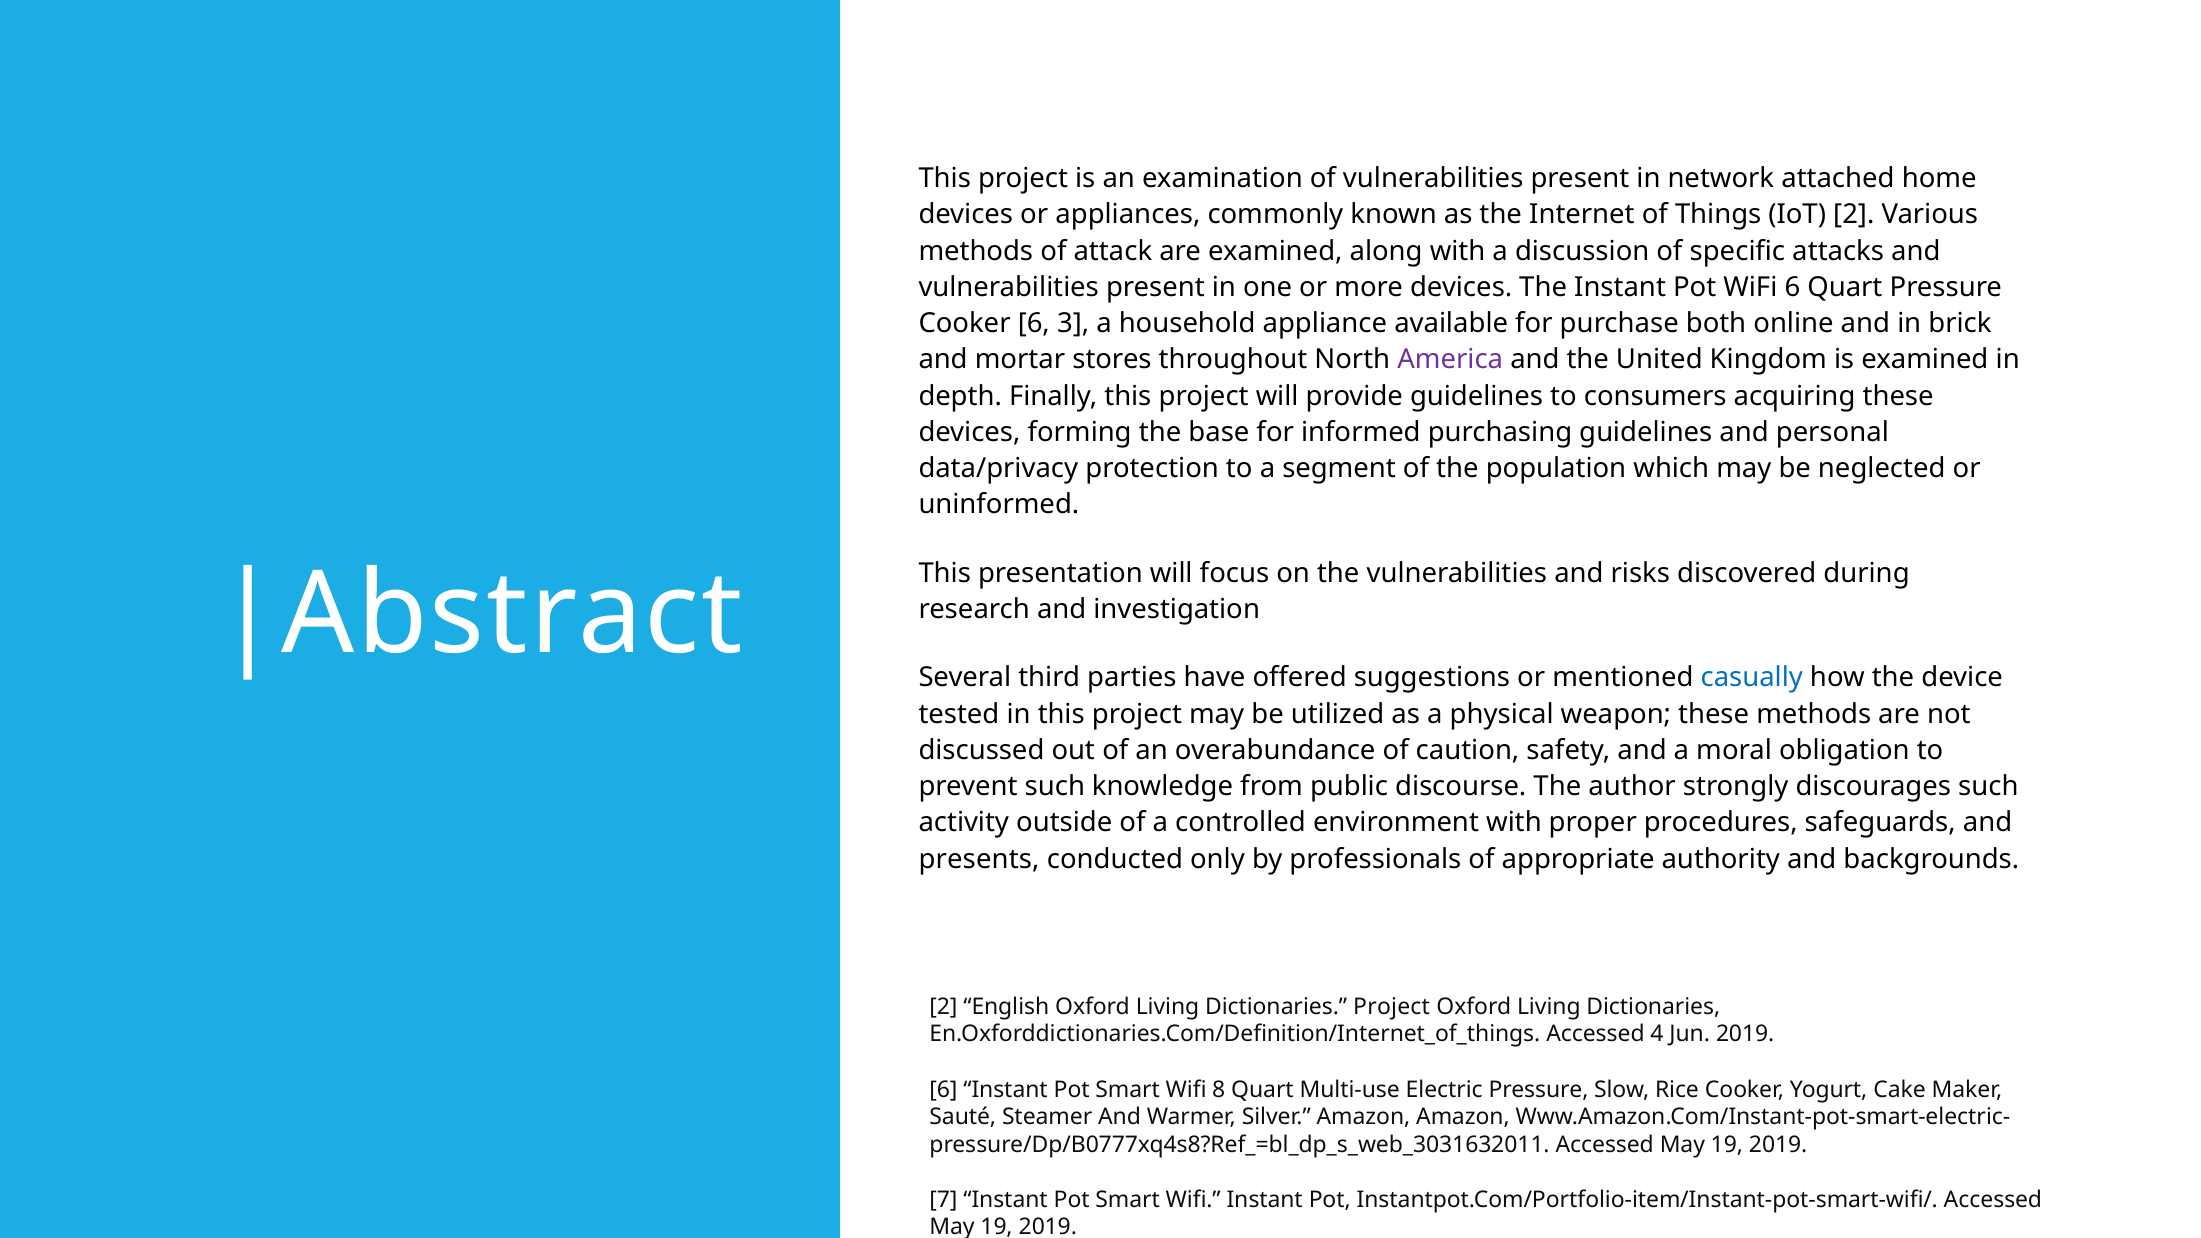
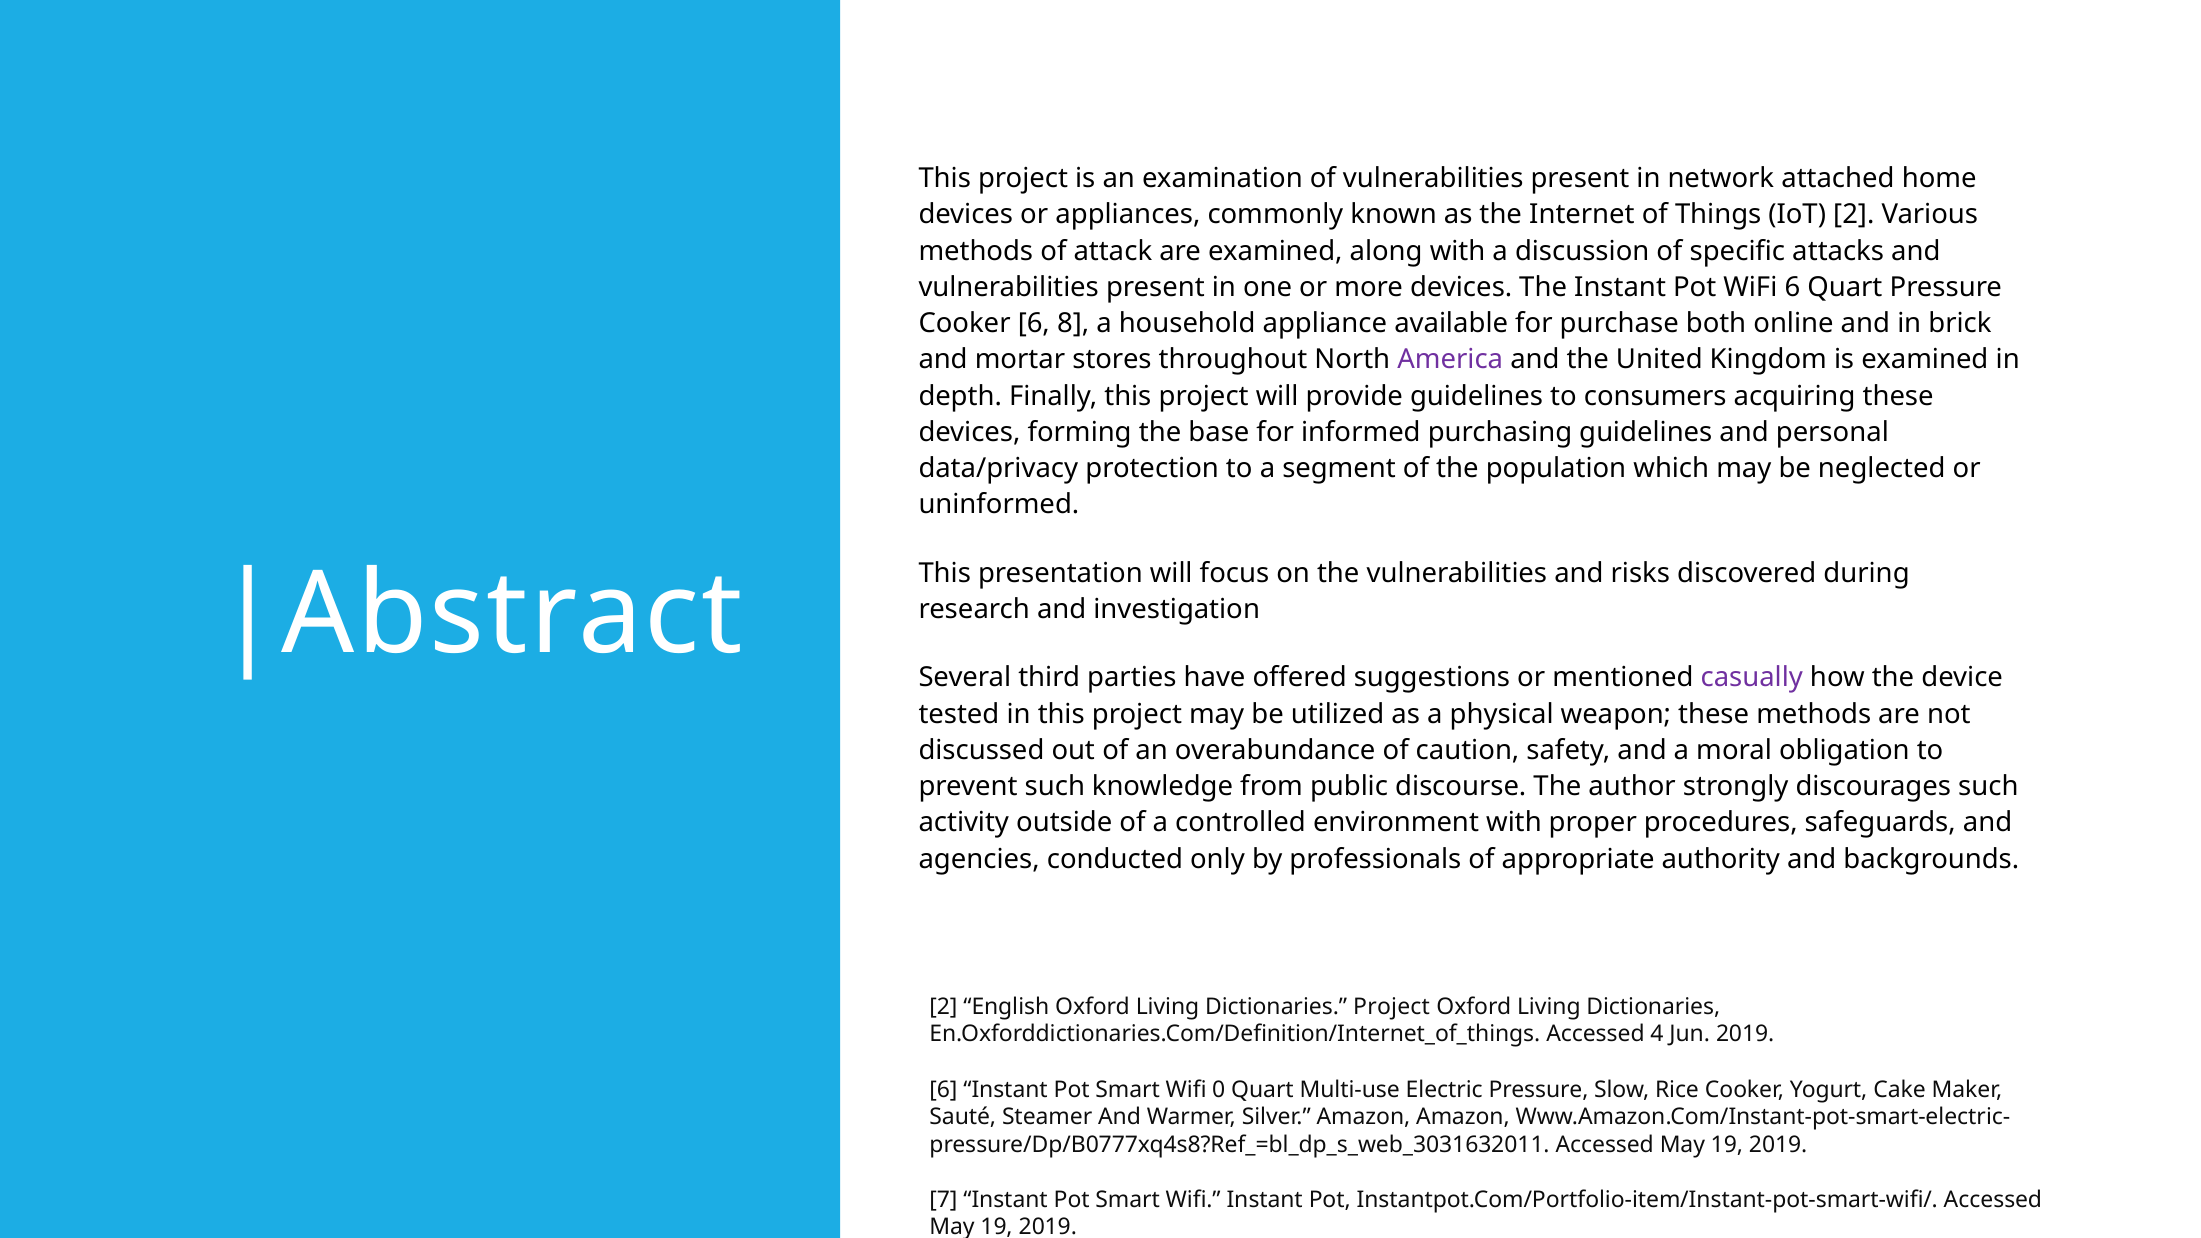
3: 3 -> 8 (1073, 323)
casually colour: blue -> purple (1752, 678)
presents: presents -> agencies (979, 859)
8: 8 -> 0 (1219, 1090)
